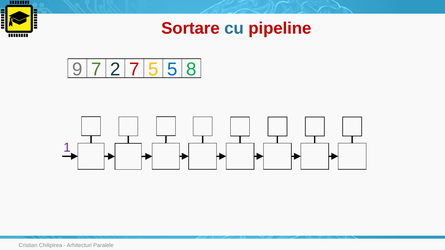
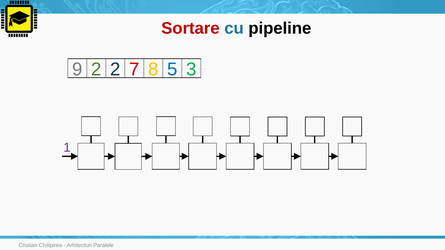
pipeline colour: red -> black (280, 28)
9 7: 7 -> 2 (96, 70)
7 5: 5 -> 8 (153, 70)
8: 8 -> 3 (191, 70)
